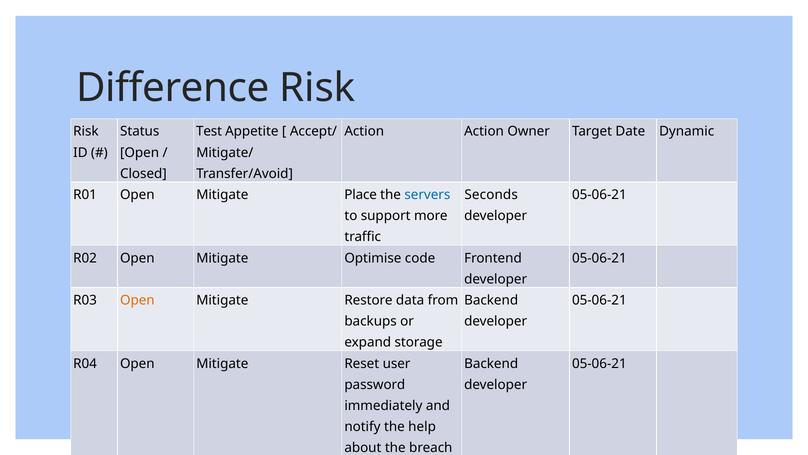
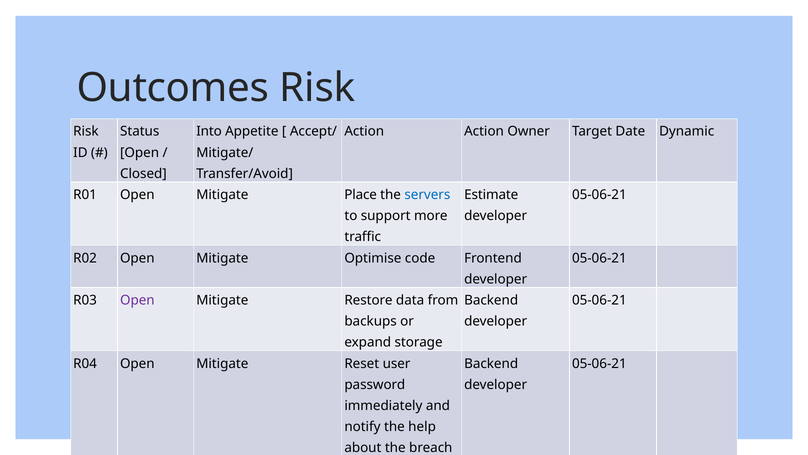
Difference: Difference -> Outcomes (173, 88)
Test: Test -> Into (209, 131)
Seconds: Seconds -> Estimate (491, 195)
Open colour: orange -> purple (137, 300)
